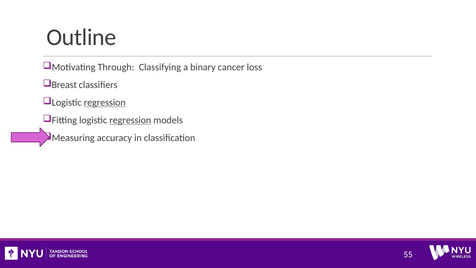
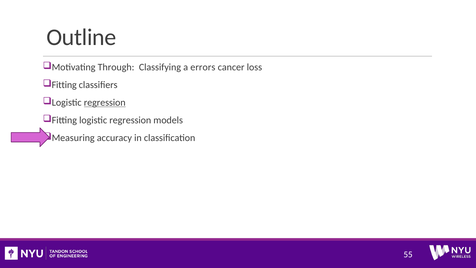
binary: binary -> errors (203, 67)
Breast: Breast -> Fitting (64, 85)
regression underline: present -> none (130, 120)
